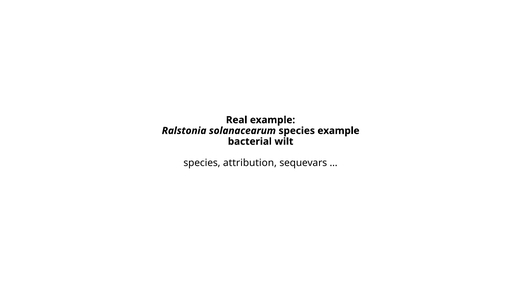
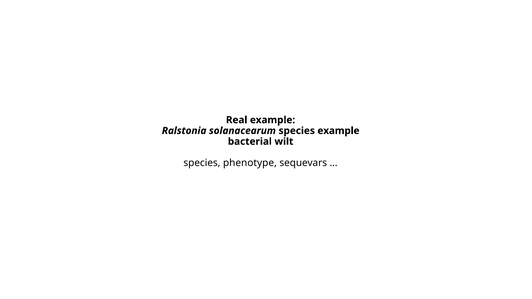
attribution: attribution -> phenotype (250, 163)
